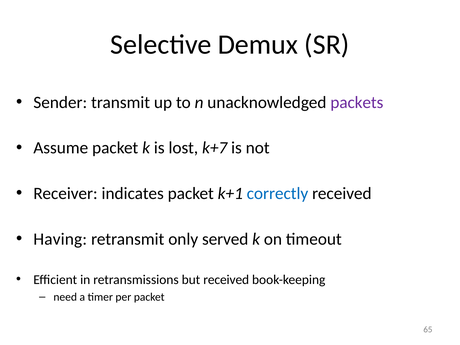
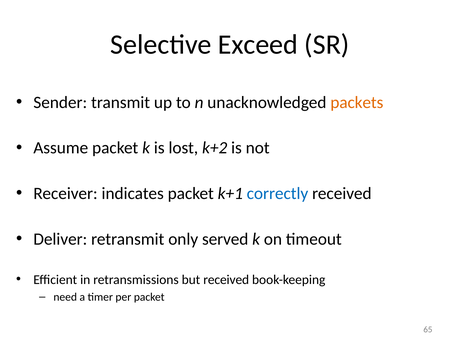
Demux: Demux -> Exceed (258, 45)
packets colour: purple -> orange (357, 102)
k+7: k+7 -> k+2 (215, 148)
Having: Having -> Deliver (60, 239)
